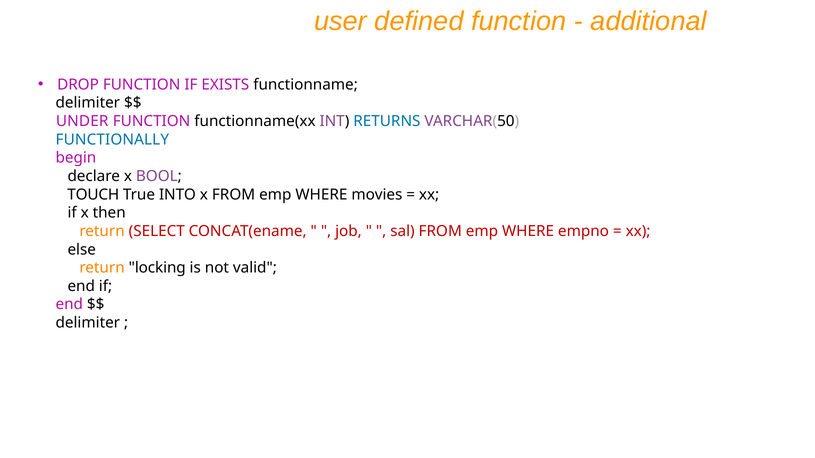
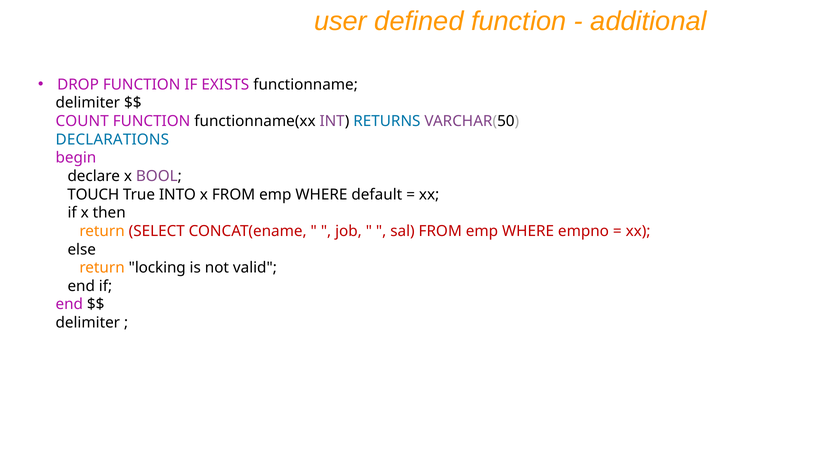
UNDER: UNDER -> COUNT (82, 121)
FUNCTIONALLY: FUNCTIONALLY -> DECLARATIONS (112, 140)
movies: movies -> default (377, 195)
